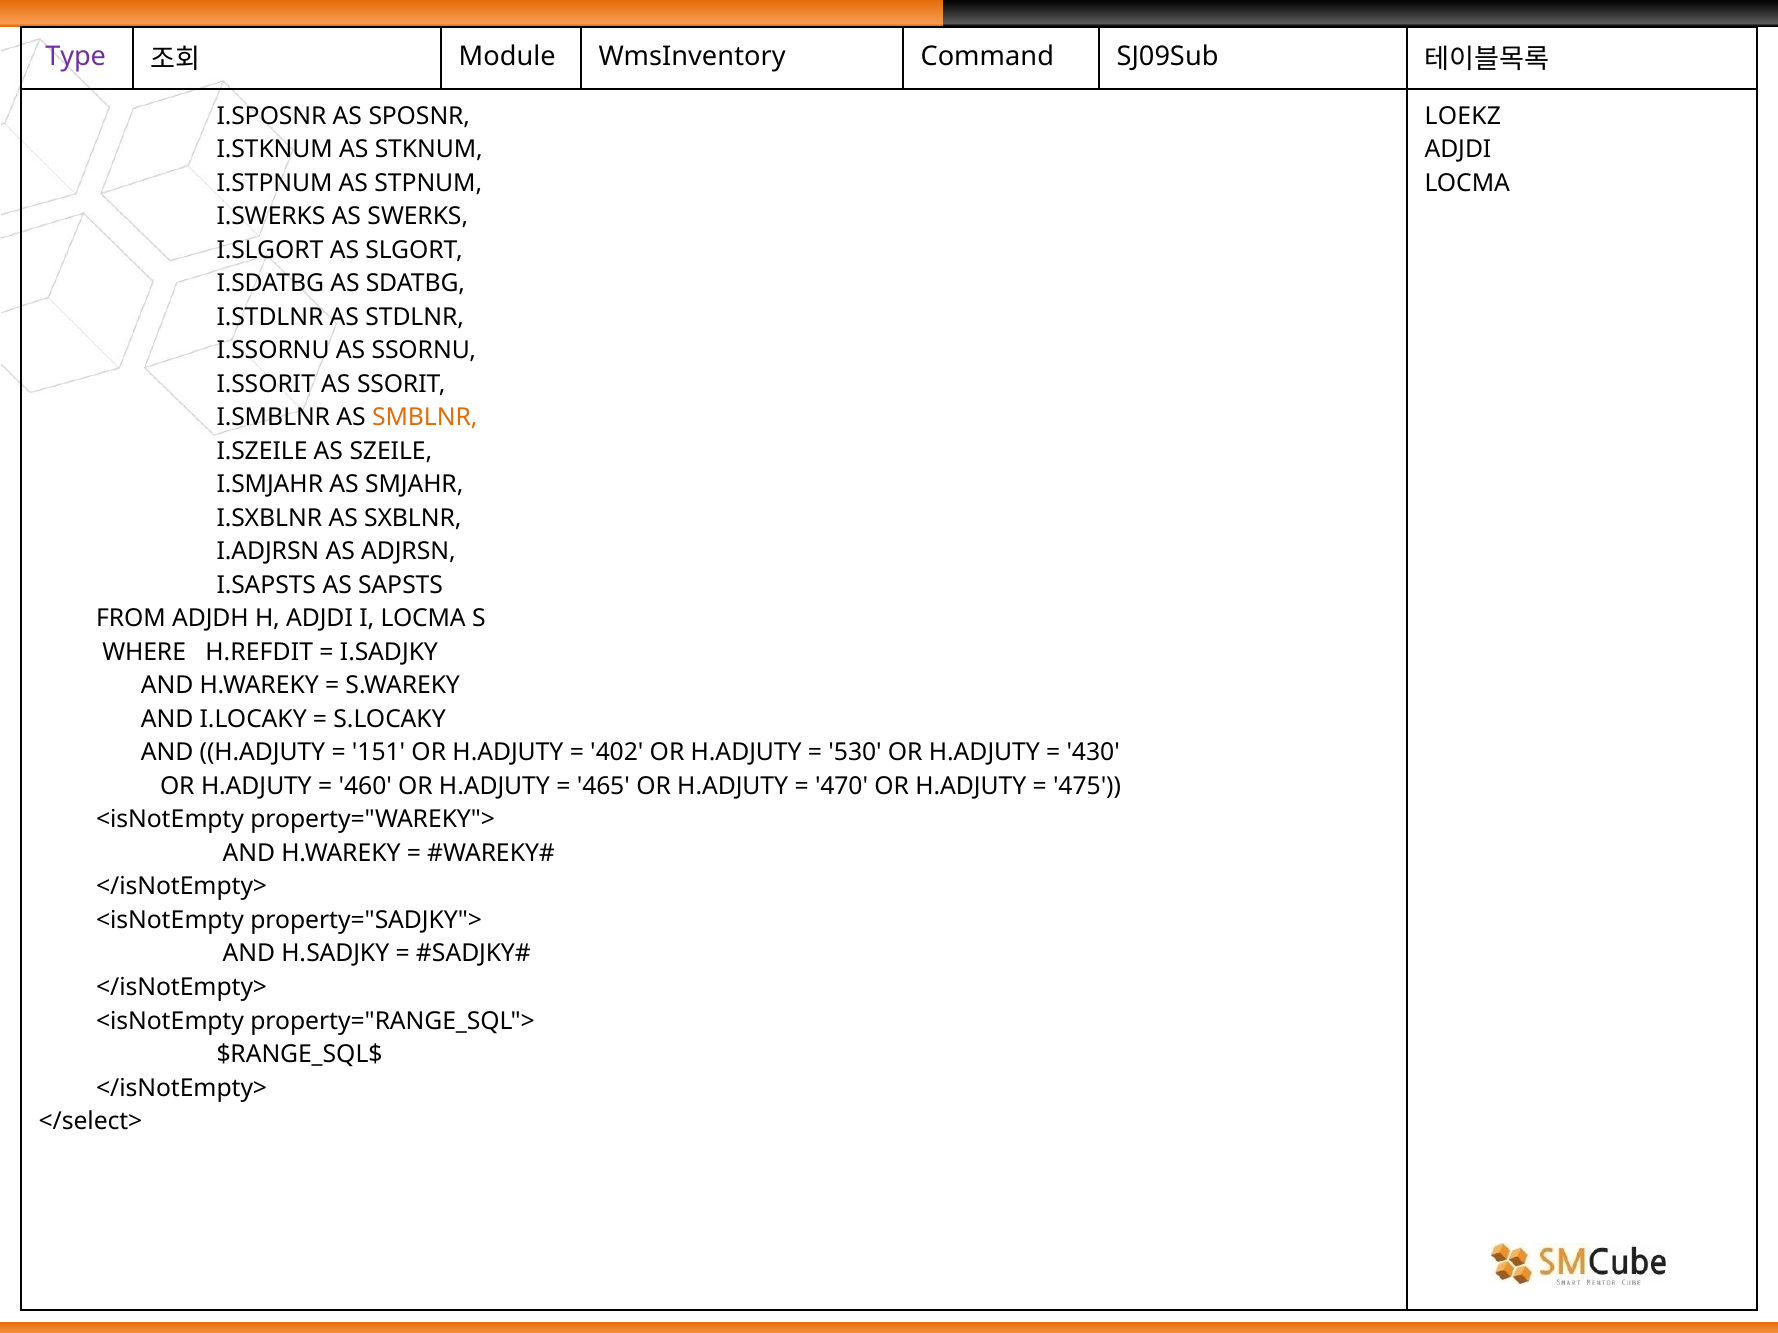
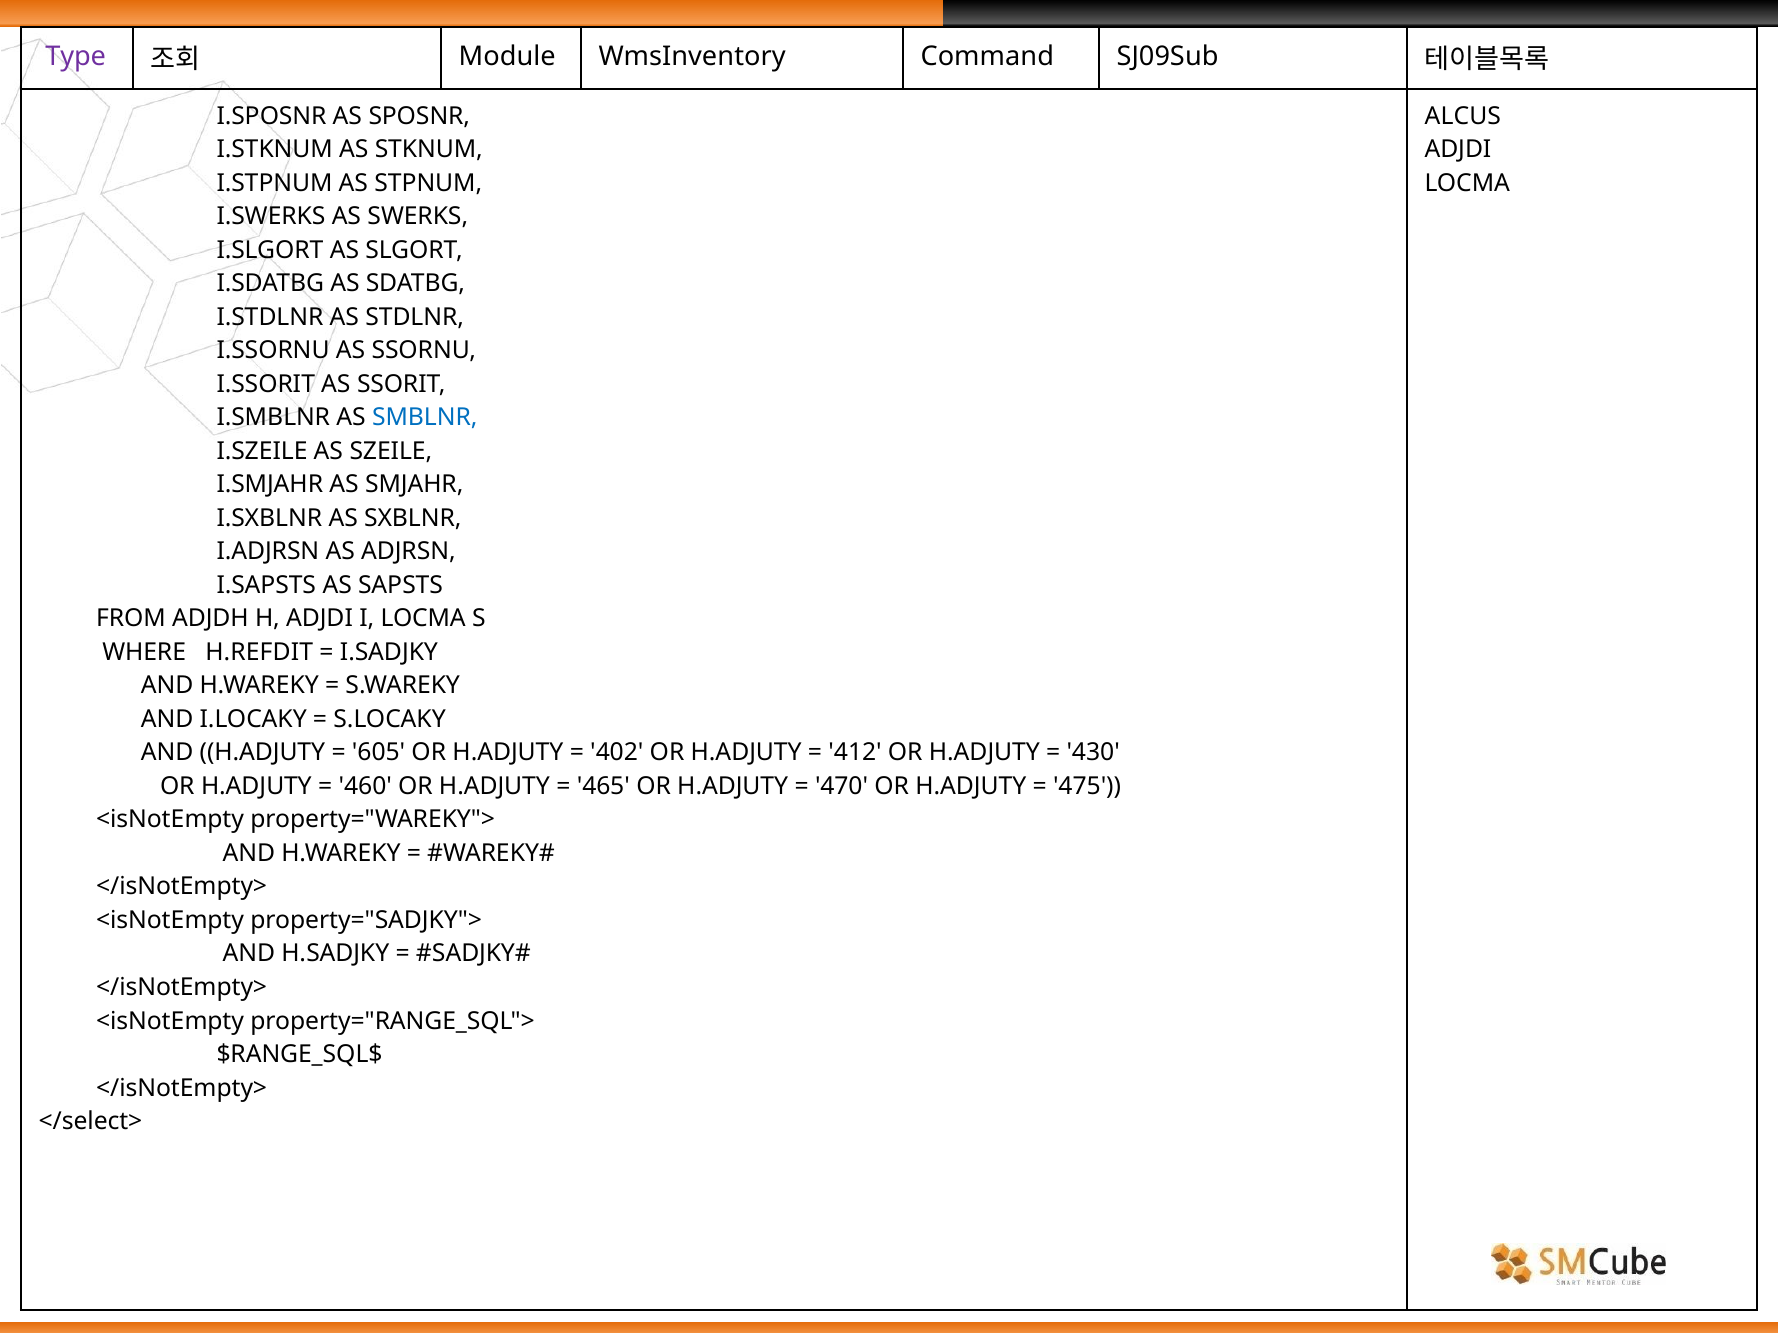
LOEKZ: LOEKZ -> ALCUS (1463, 116)
SMBLNR colour: orange -> blue (425, 418)
151: 151 -> 605 (379, 753)
530: 530 -> 412 (855, 753)
